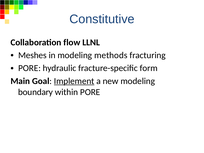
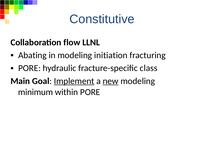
Meshes: Meshes -> Abating (32, 55)
methods: methods -> initiation (111, 55)
form: form -> class (149, 68)
new underline: none -> present (111, 81)
boundary: boundary -> minimum (36, 92)
